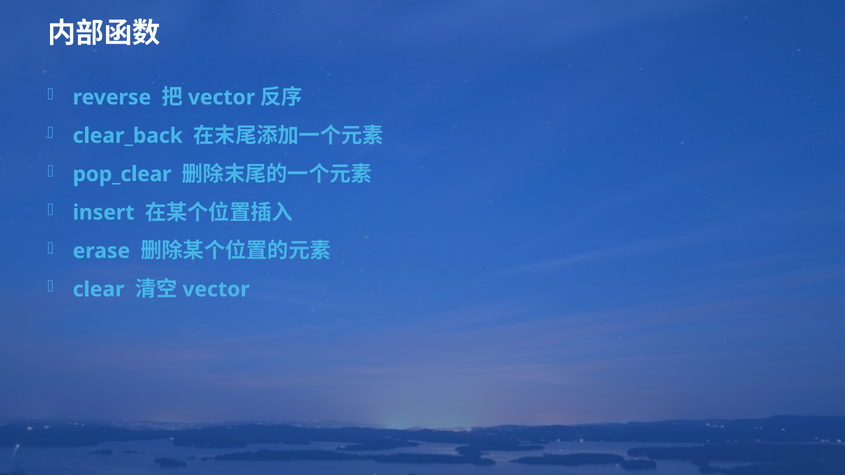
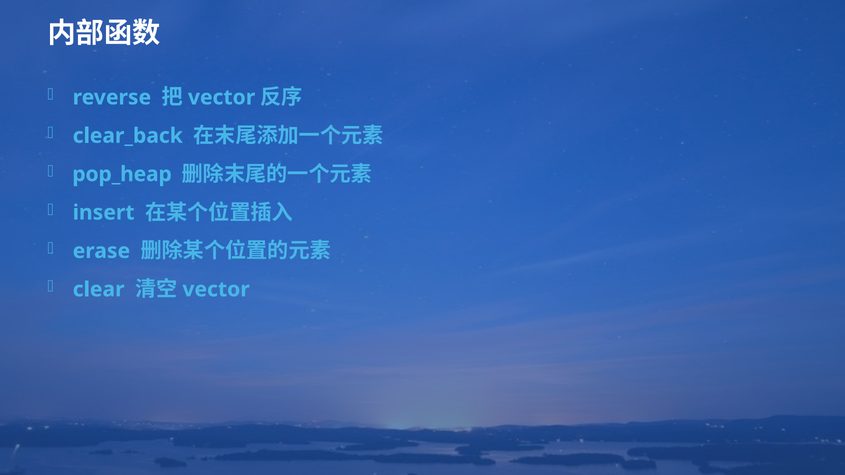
pop_clear: pop_clear -> pop_heap (122, 174)
